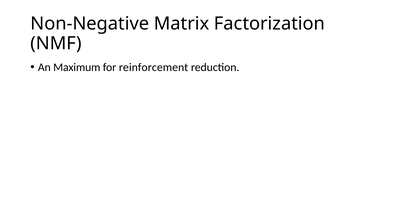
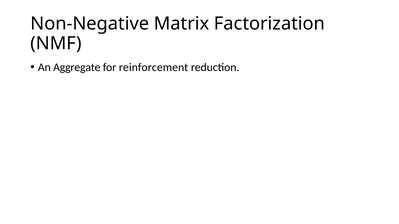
Maximum: Maximum -> Aggregate (77, 67)
